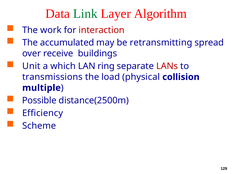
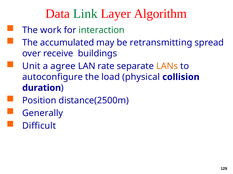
interaction colour: red -> green (102, 30)
which: which -> agree (63, 66)
ring: ring -> rate (106, 66)
LANs colour: red -> orange (167, 66)
transmissions: transmissions -> autoconfigure (52, 77)
multiple: multiple -> duration (42, 88)
Possible: Possible -> Position (39, 101)
Efficiency: Efficiency -> Generally (43, 114)
Scheme: Scheme -> Difficult (39, 126)
